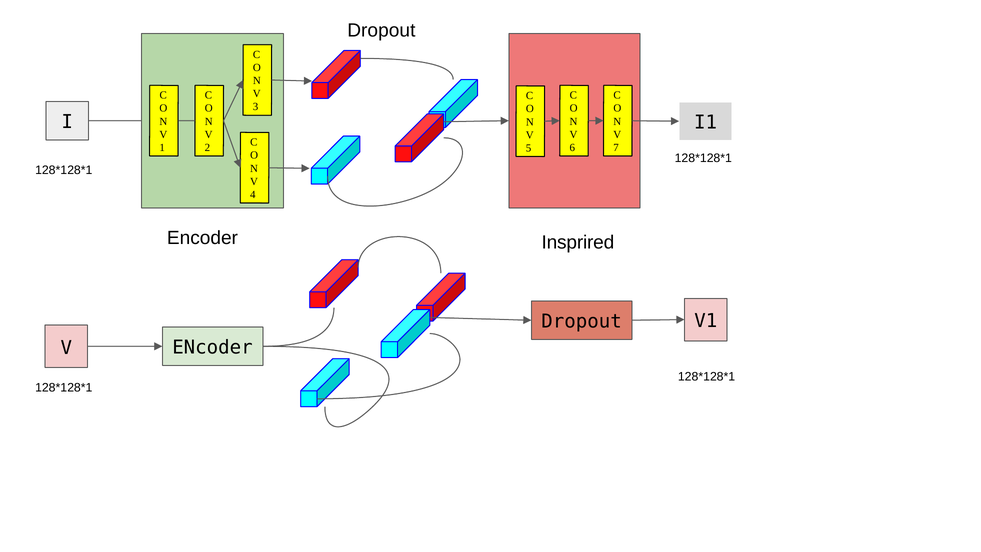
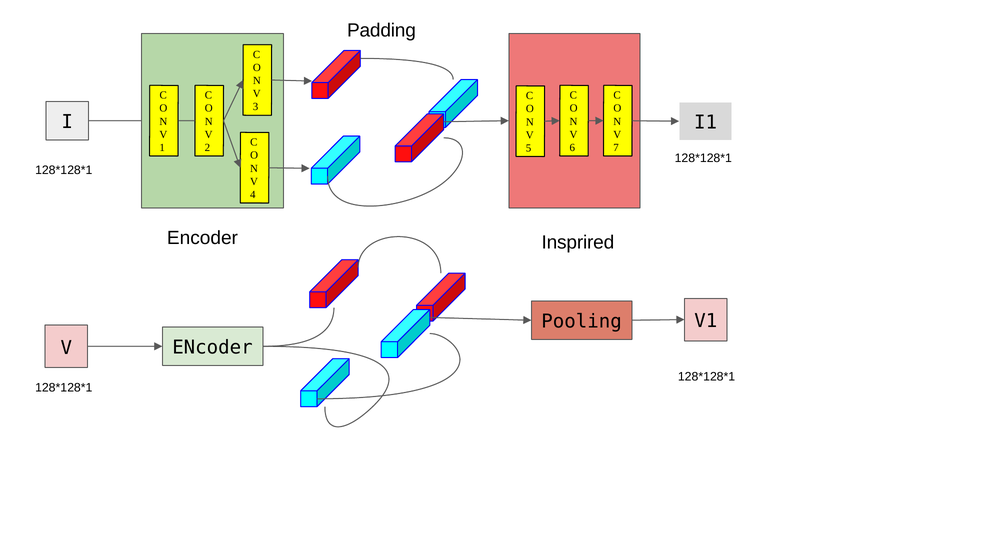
Dropout: Dropout -> Padding (381, 31)
Dropout: Dropout -> Pooling (582, 321)
